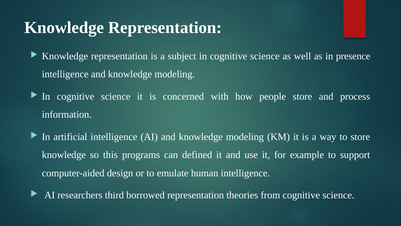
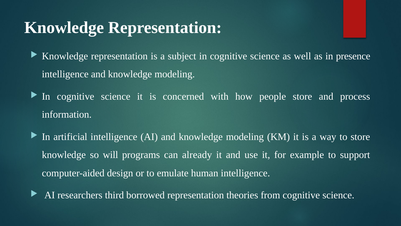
this: this -> will (111, 155)
defined: defined -> already (197, 155)
